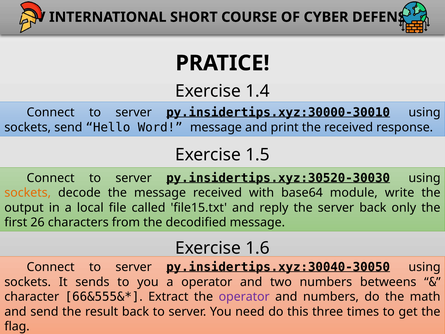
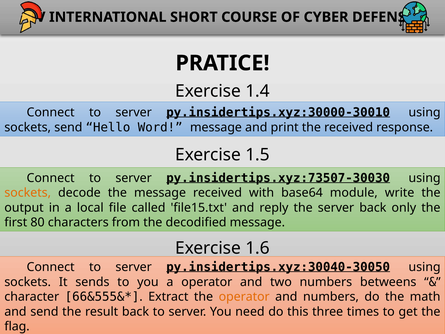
py.insidertips.xyz:30520-30030: py.insidertips.xyz:30520-30030 -> py.insidertips.xyz:73507-30030 (278, 178)
26: 26 -> 80 (38, 222)
operator colour: purple -> orange (244, 297)
